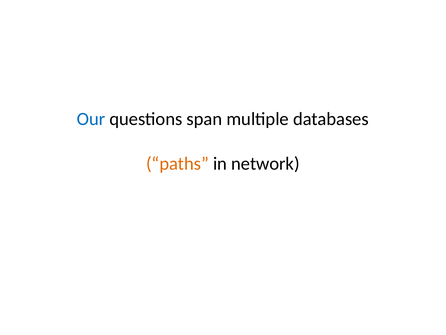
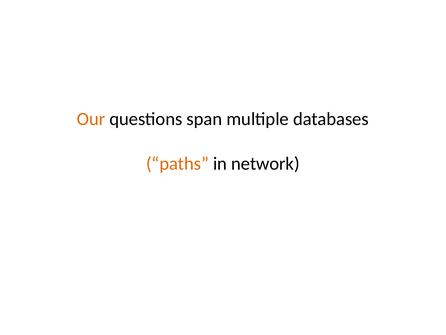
Our colour: blue -> orange (91, 119)
